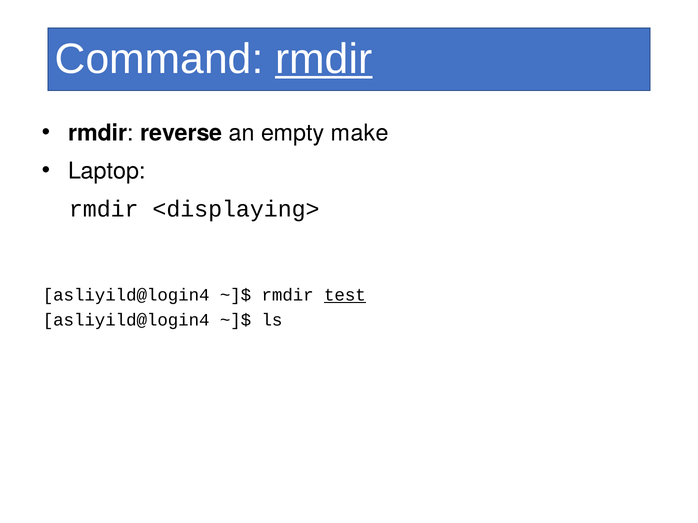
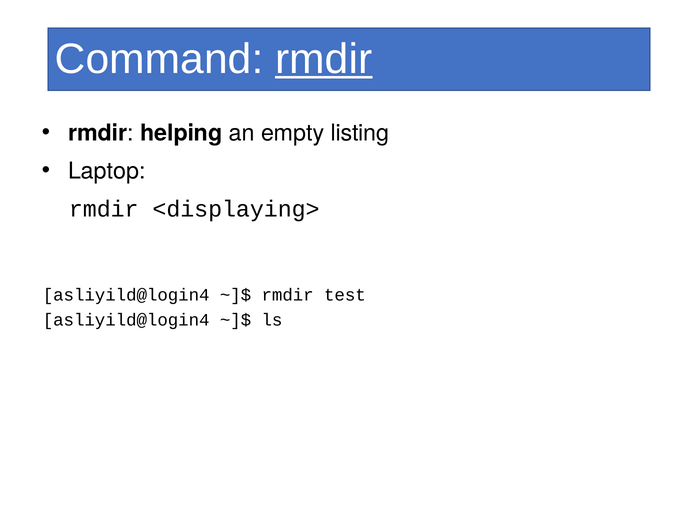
reverse: reverse -> helping (181, 133)
make: make -> listing (360, 133)
test underline: present -> none (345, 295)
